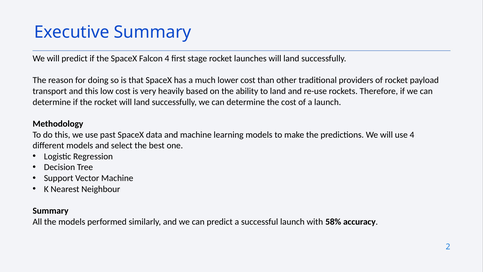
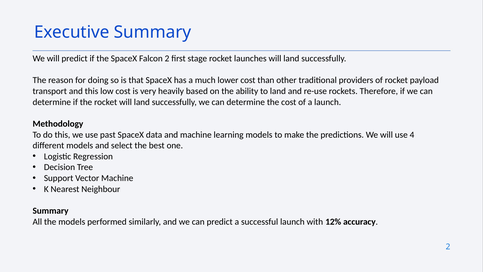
Falcon 4: 4 -> 2 (167, 58)
58%: 58% -> 12% (333, 221)
